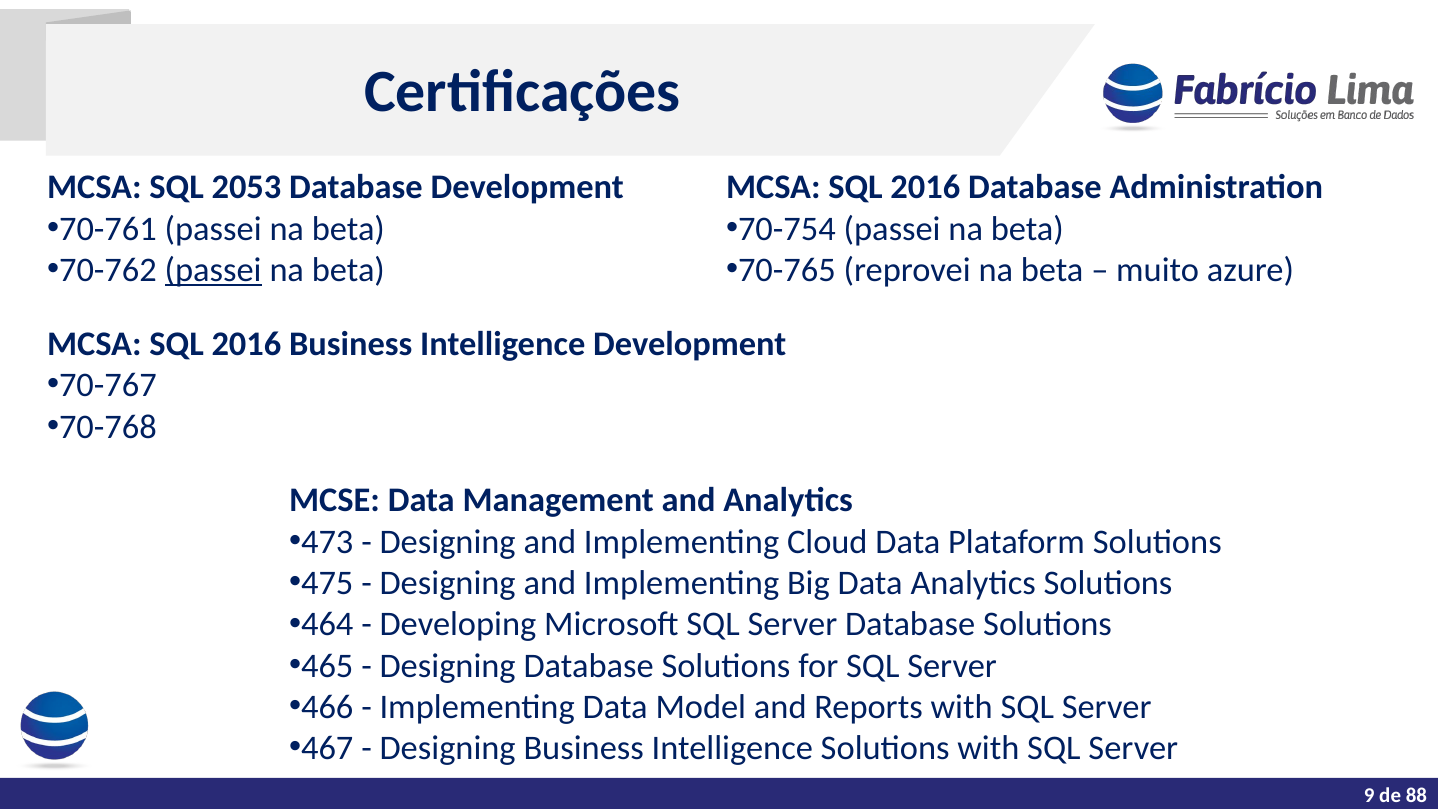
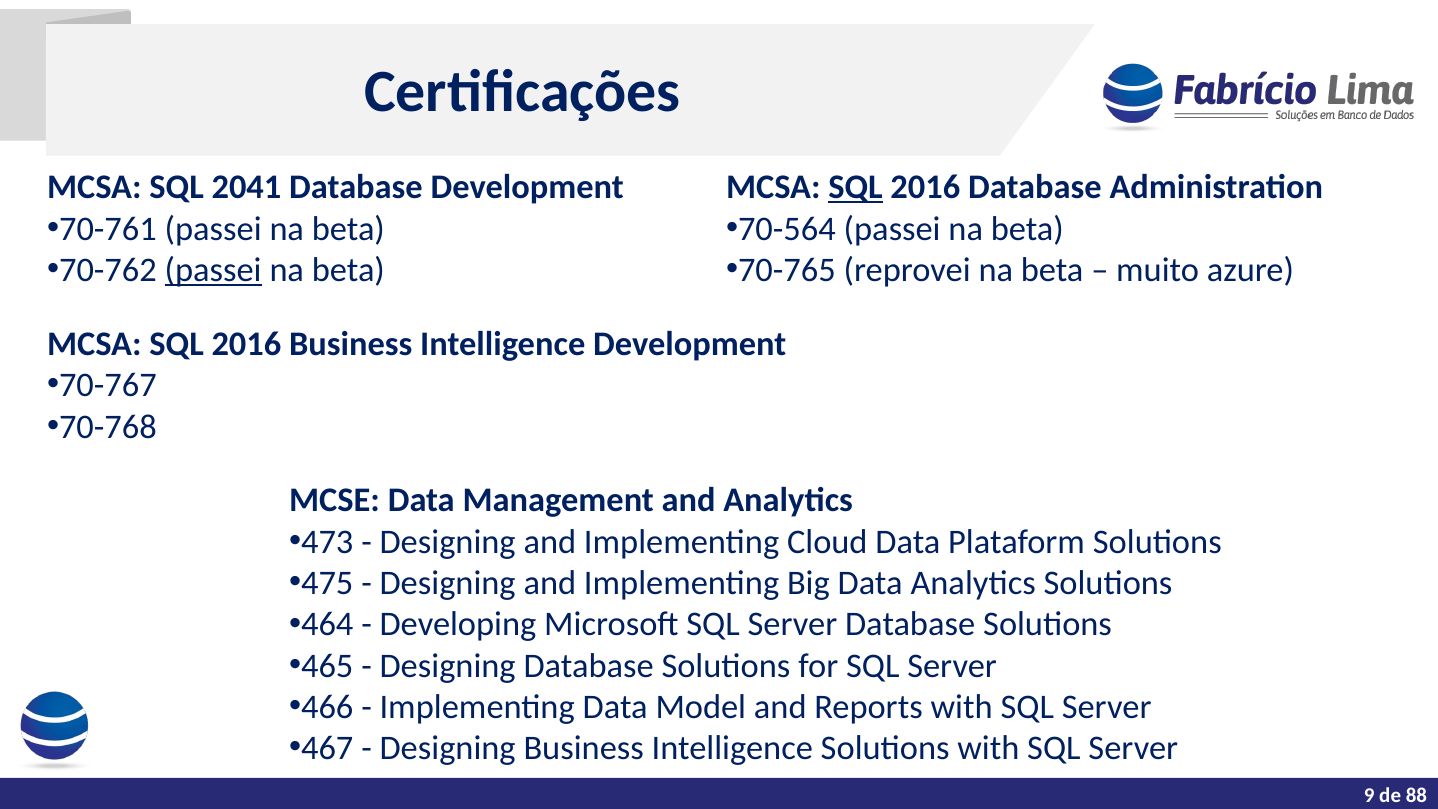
2053: 2053 -> 2041 (246, 187)
SQL underline: none -> present (856, 187)
70-754: 70-754 -> 70-564 (787, 229)
